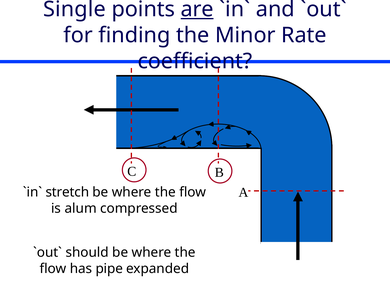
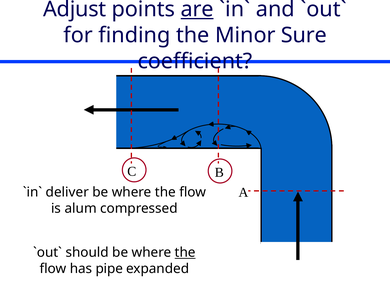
Single: Single -> Adjust (75, 9)
Rate: Rate -> Sure (304, 35)
stretch: stretch -> deliver (67, 192)
the underline: none -> present (185, 253)
